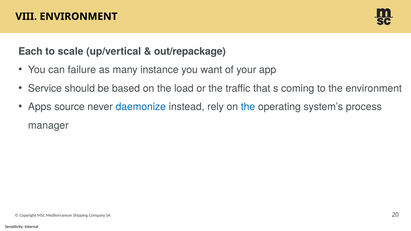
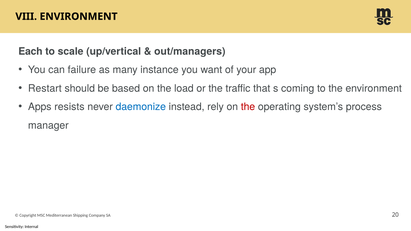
out/repackage: out/repackage -> out/managers (190, 51)
Service: Service -> Restart (45, 88)
source: source -> resists (69, 107)
the colour: blue -> red (248, 107)
